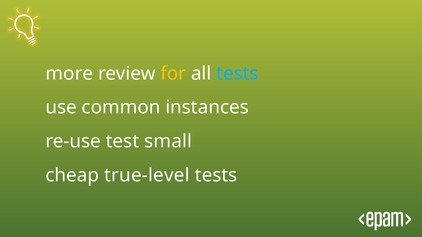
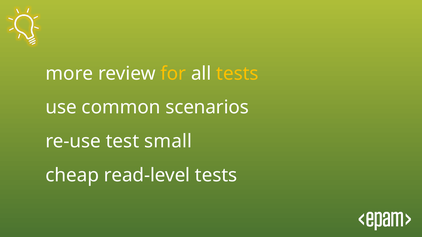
tests colour: light blue -> yellow (237, 74)
instances: instances -> scenarios (207, 108)
true-level: true-level -> read-level (147, 176)
